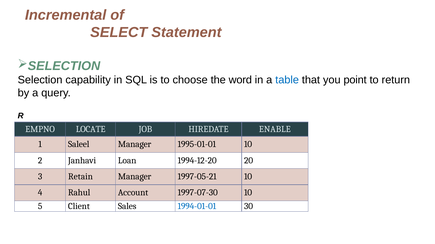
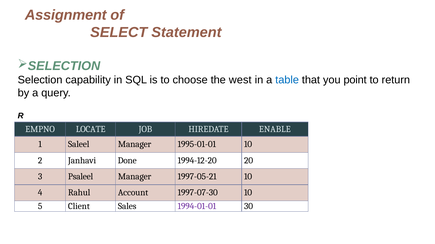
Incremental: Incremental -> Assignment (66, 15)
word: word -> west (240, 80)
Loan: Loan -> Done (127, 161)
Retain: Retain -> Psaleel (81, 177)
1994-01-01 colour: blue -> purple (197, 207)
